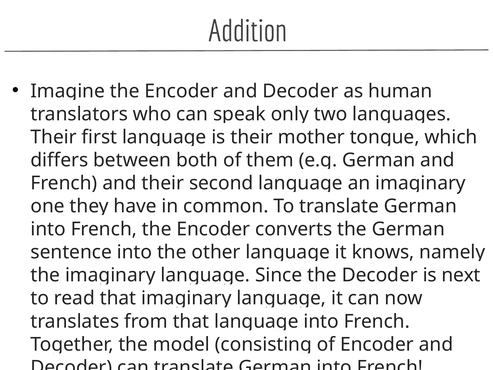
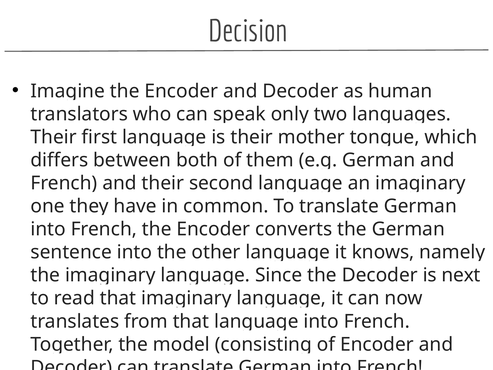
Addition: Addition -> Decision (248, 31)
